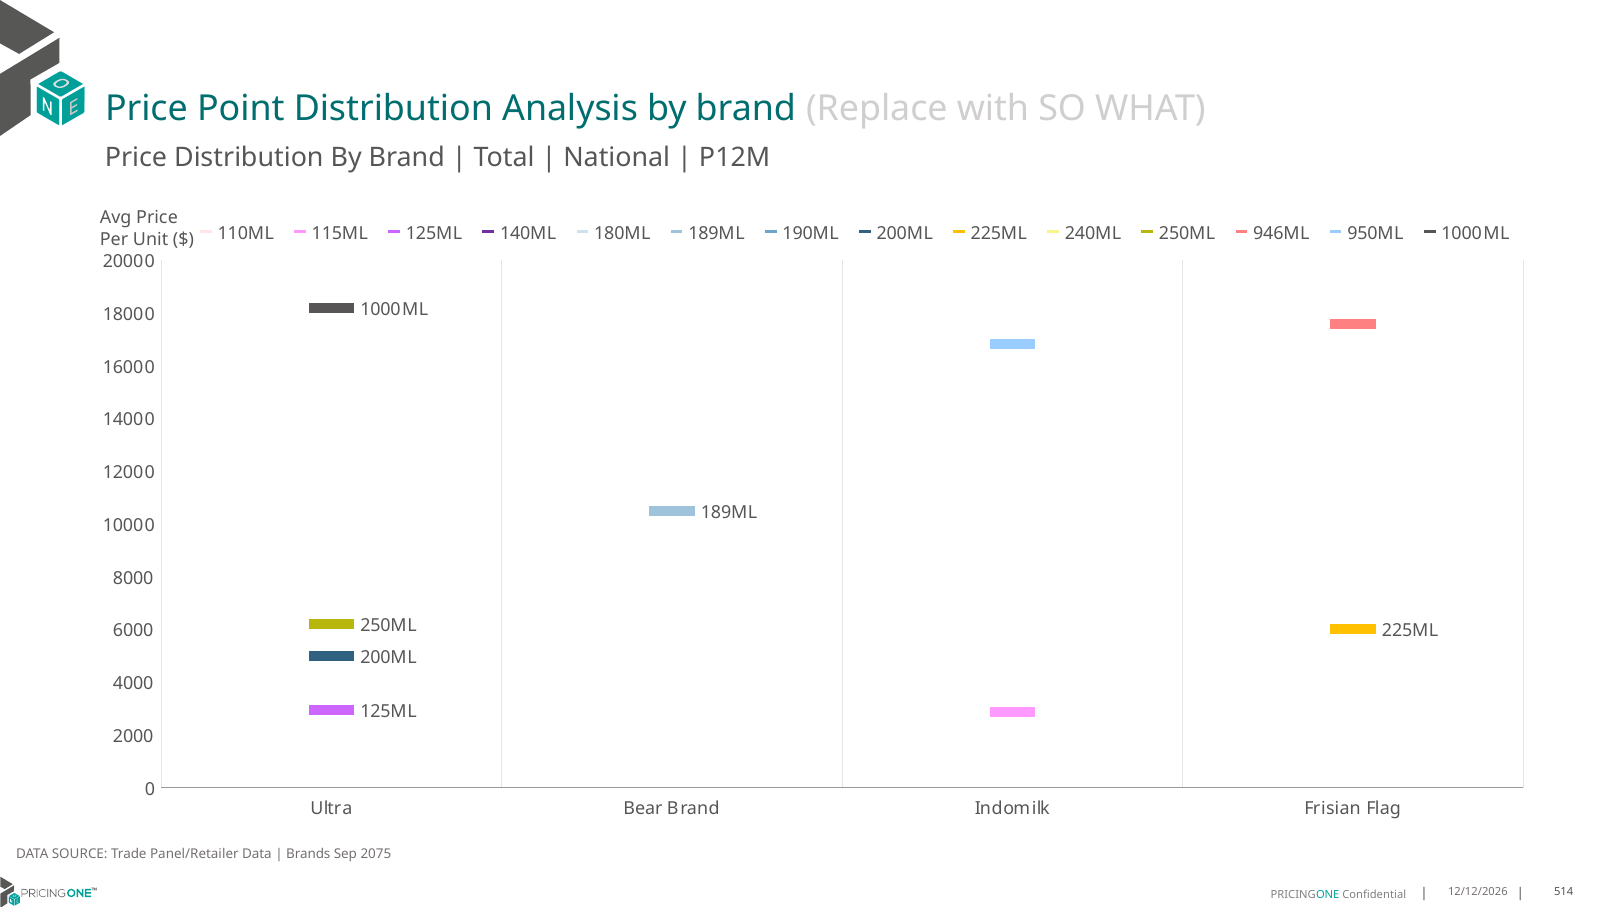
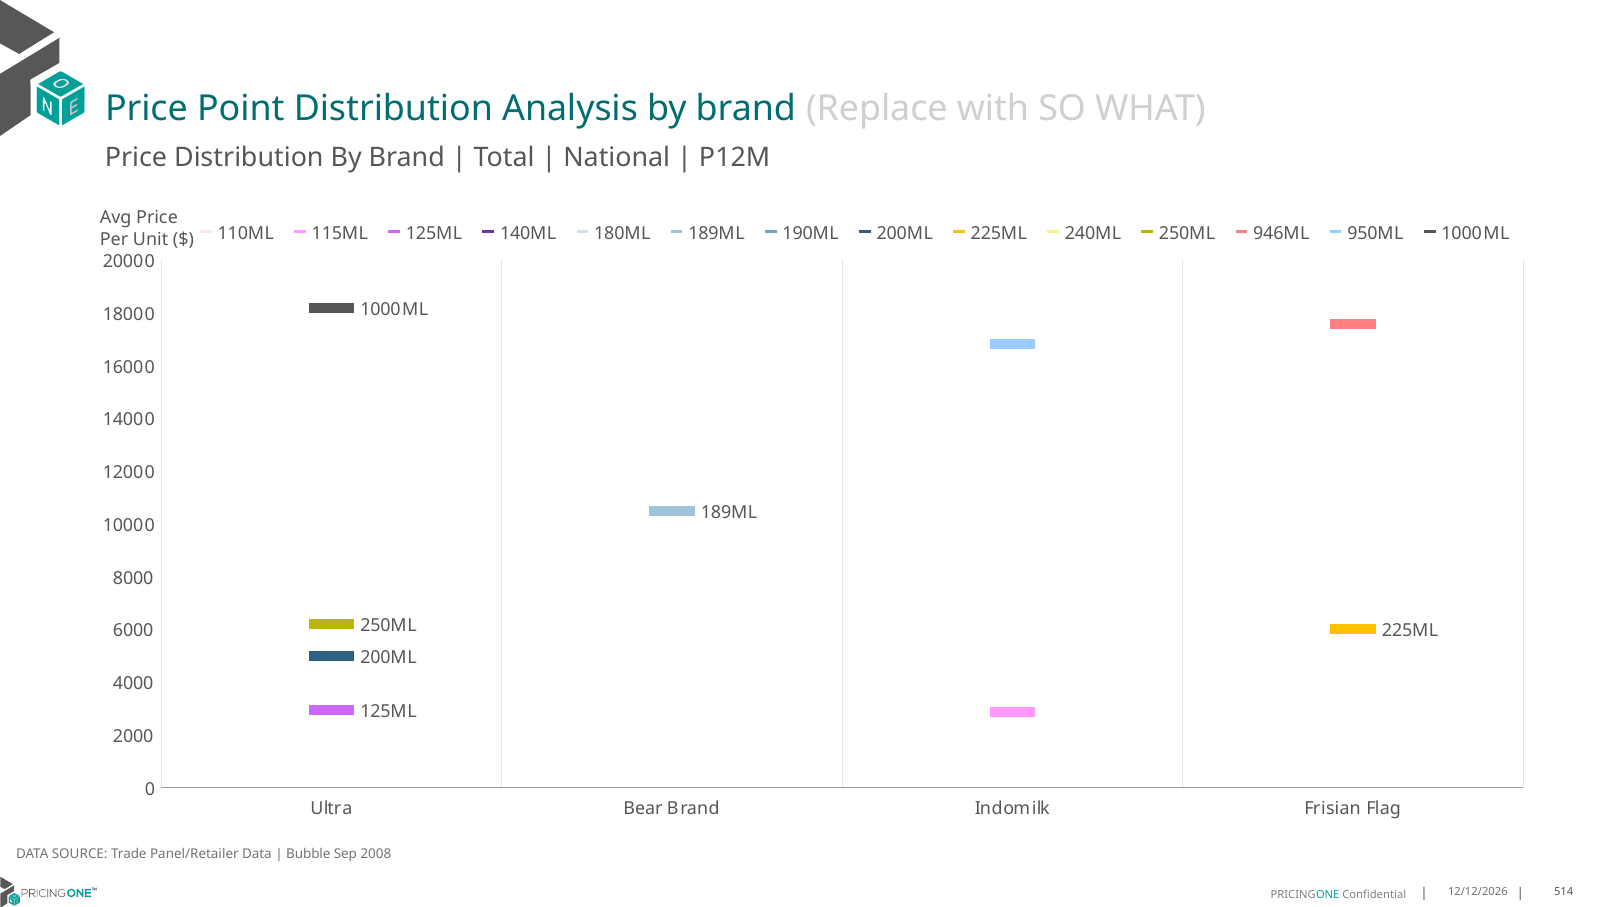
Brands: Brands -> Bubble (308, 855)
2075: 2075 -> 2008 (376, 855)
